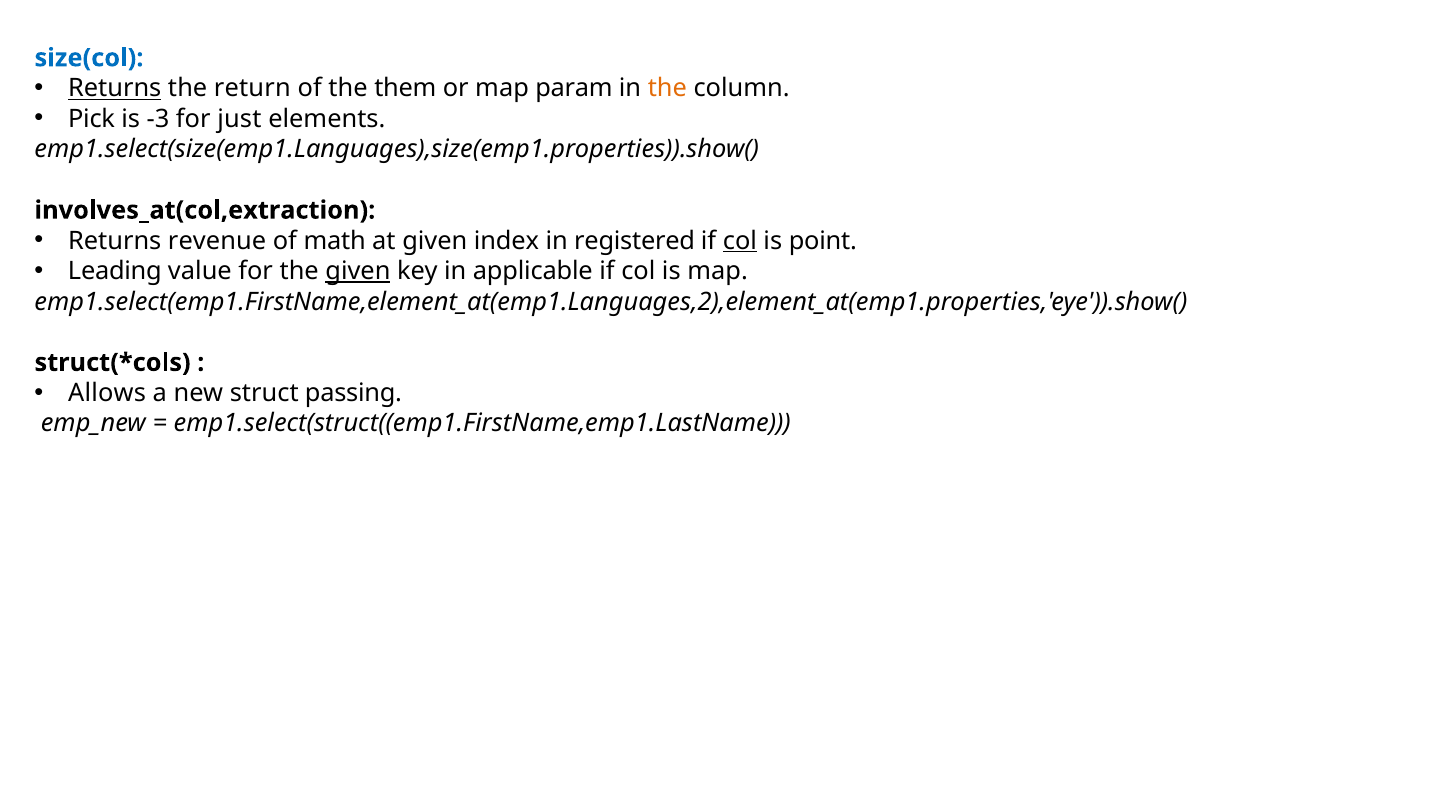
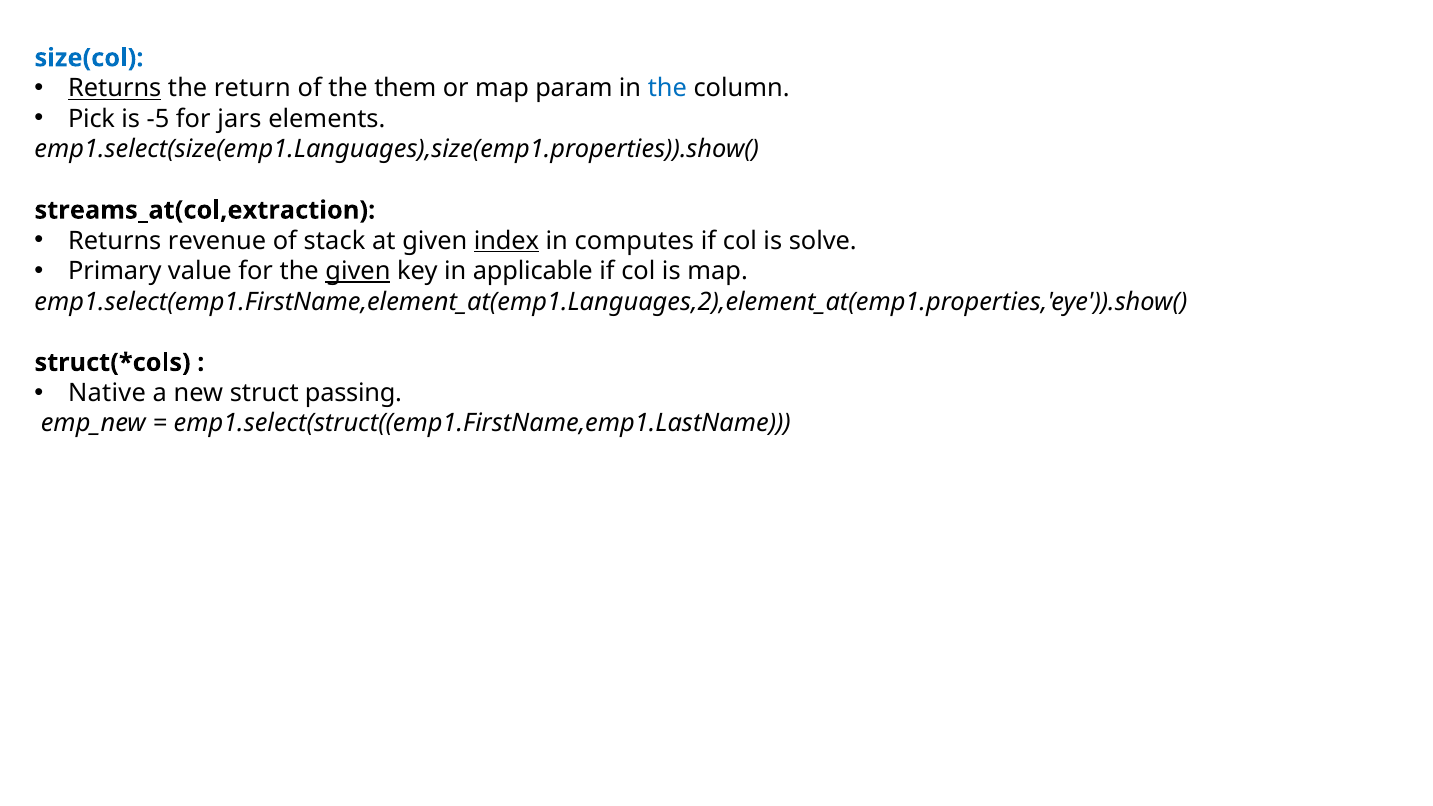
the colour: orange -> blue (667, 88)
-3: -3 -> -5 (158, 119)
just: just -> jars (239, 119)
involves_at(col,extraction: involves_at(col,extraction -> streams_at(col,extraction (205, 210)
math: math -> stack (334, 241)
index underline: none -> present (507, 241)
registered: registered -> computes (634, 241)
col underline: present -> none (740, 241)
point: point -> solve (823, 241)
Leading: Leading -> Primary (115, 271)
Allows: Allows -> Native (107, 393)
